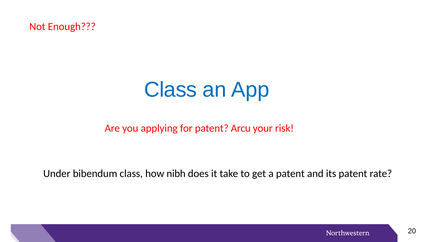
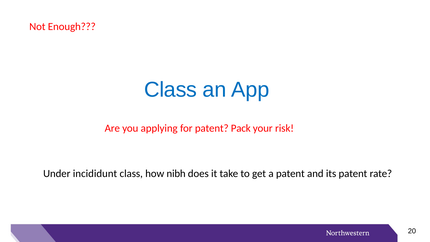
Arcu: Arcu -> Pack (241, 128)
bibendum: bibendum -> incididunt (95, 173)
